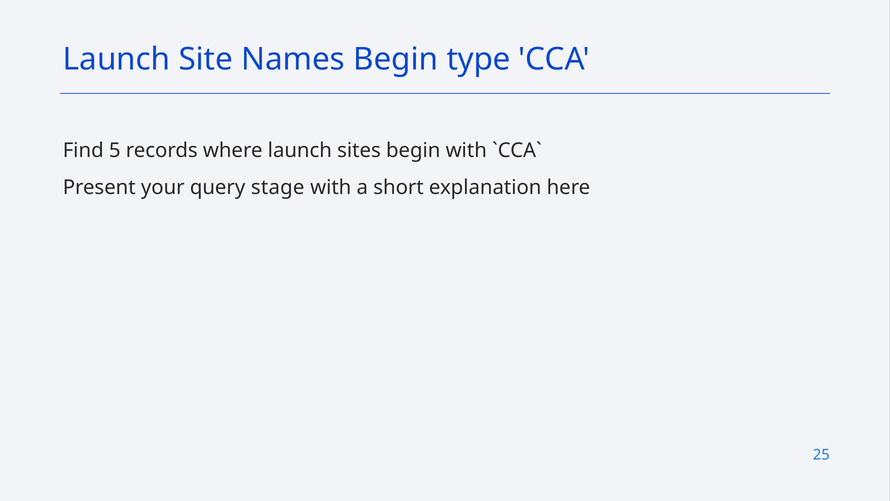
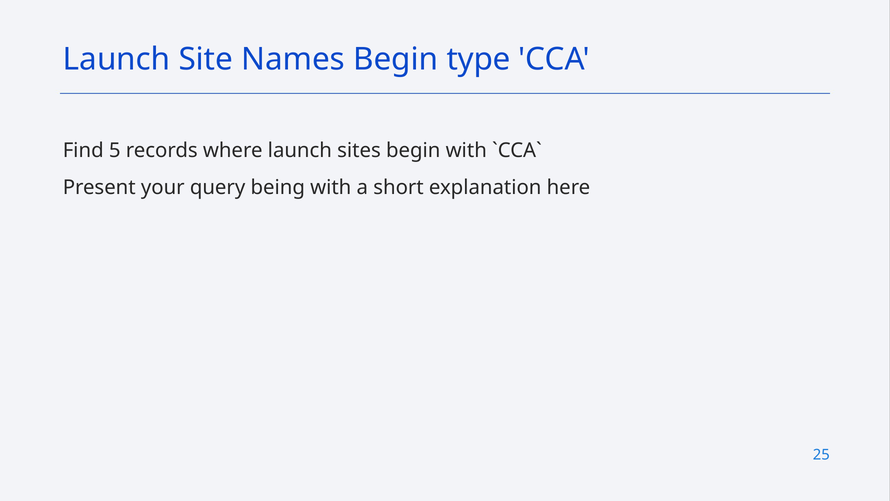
stage: stage -> being (278, 188)
